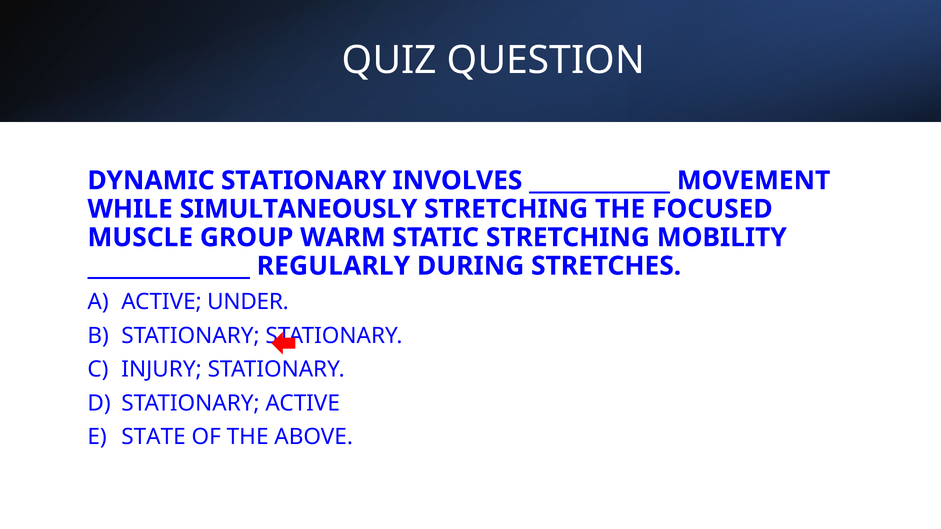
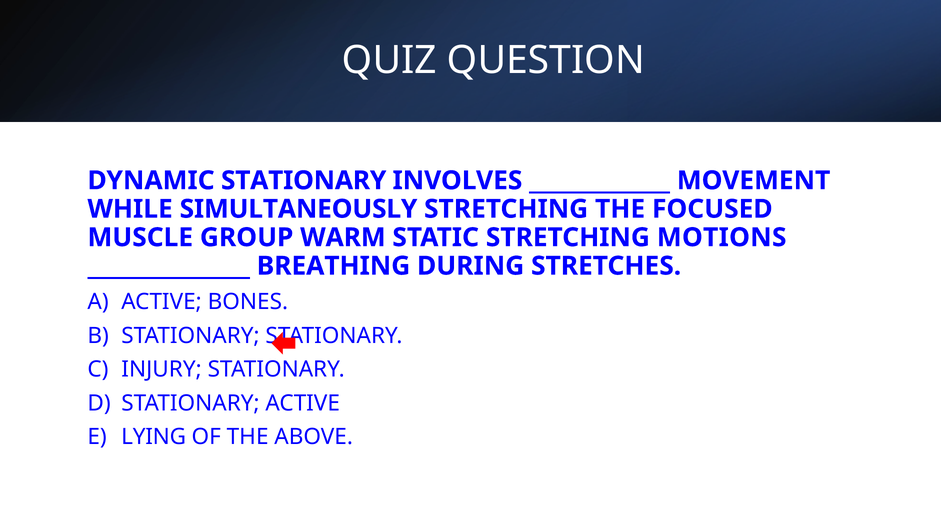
MOBILITY: MOBILITY -> MOTIONS (722, 238)
REGULARLY: REGULARLY -> BREATHING (334, 266)
UNDER: UNDER -> BONES (248, 302)
STATE: STATE -> LYING (154, 437)
